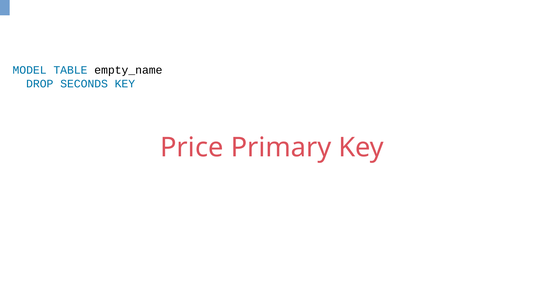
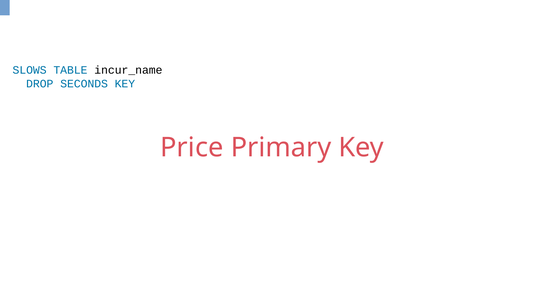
MODEL: MODEL -> SLOWS (30, 70)
empty_name: empty_name -> incur_name (128, 70)
